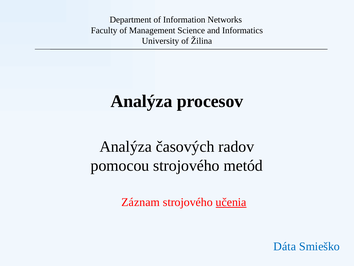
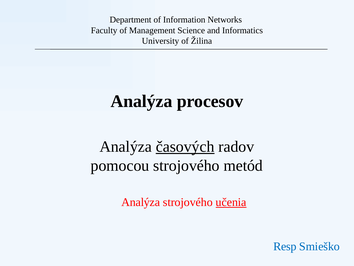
časových underline: none -> present (185, 146)
Záznam: Záznam -> Analýza (141, 202)
Dáta: Dáta -> Resp (285, 246)
